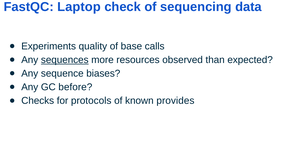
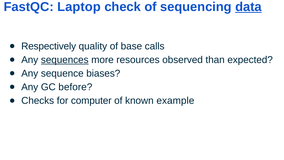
data underline: none -> present (248, 7)
Experiments: Experiments -> Respectively (49, 46)
protocols: protocols -> computer (91, 101)
provides: provides -> example (175, 101)
